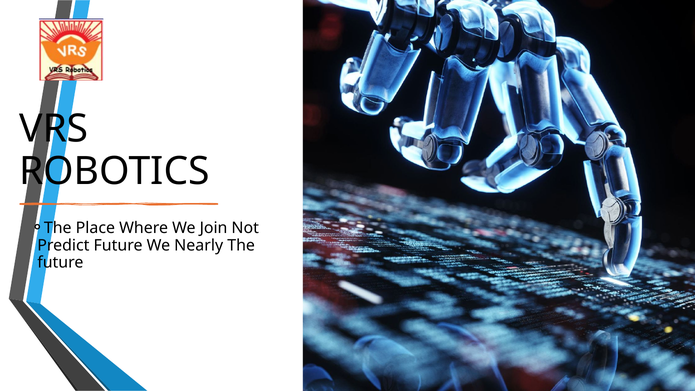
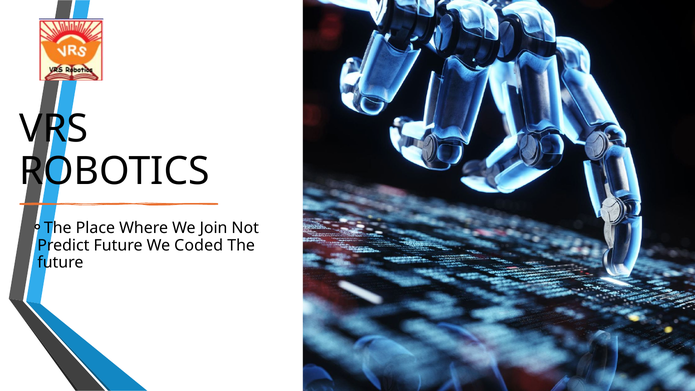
Nearly: Nearly -> Coded (199, 245)
